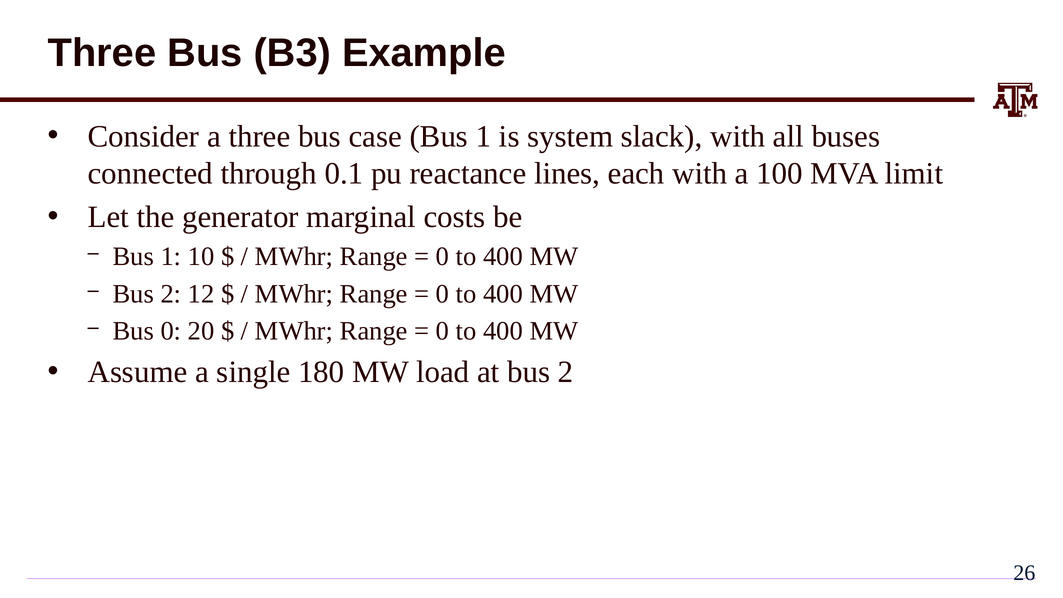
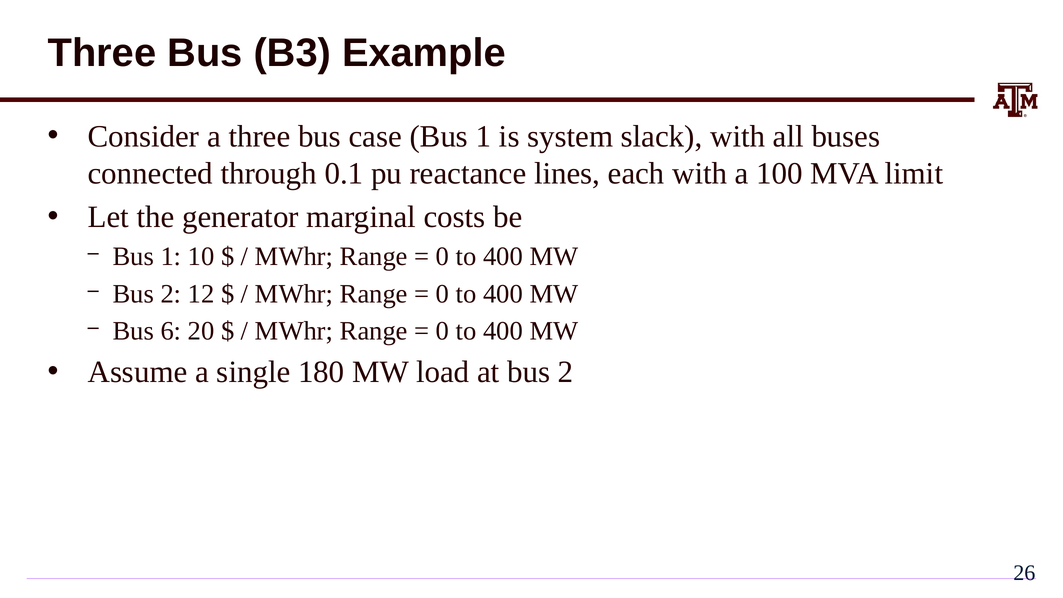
Bus 0: 0 -> 6 (171, 331)
